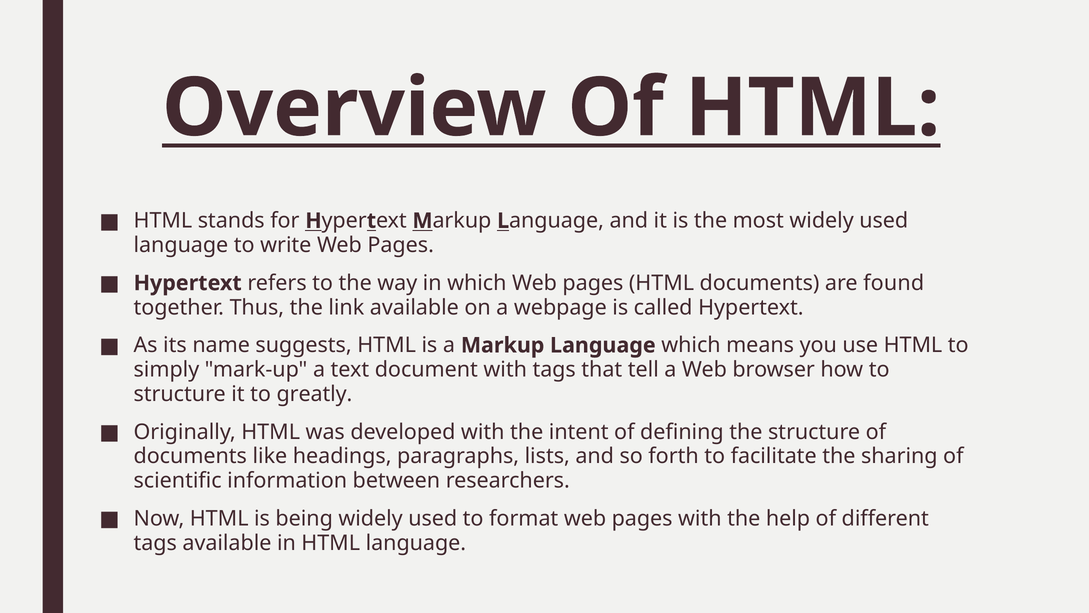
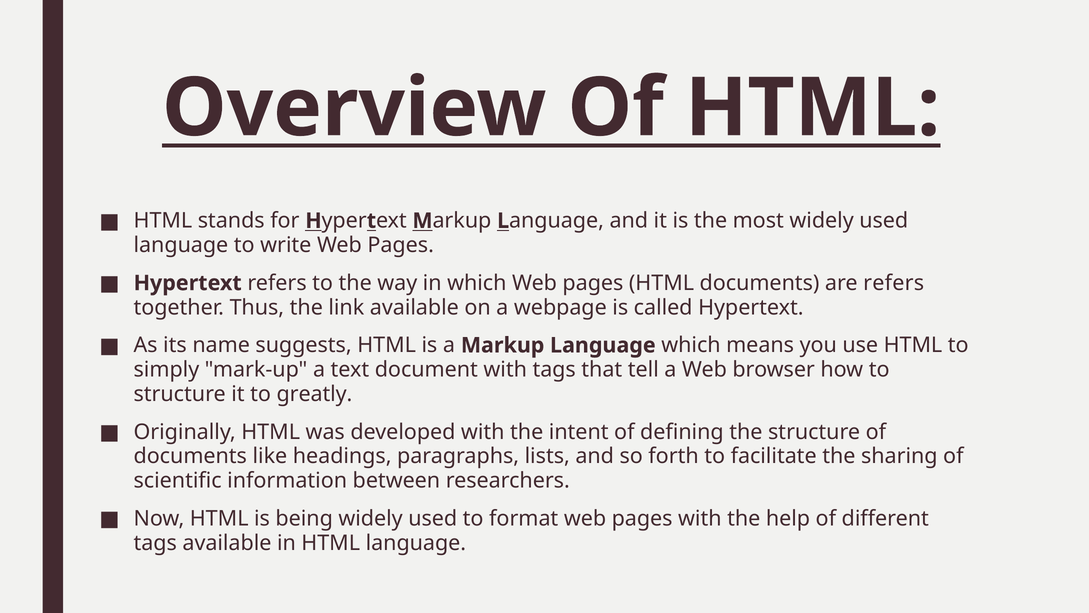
are found: found -> refers (894, 283)
